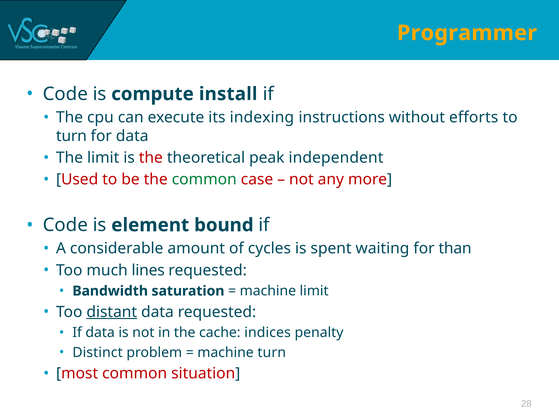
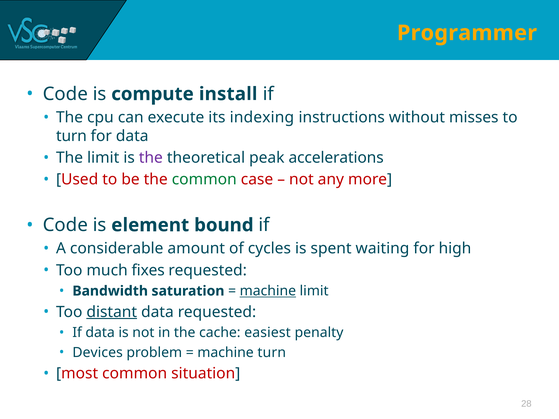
efforts: efforts -> misses (474, 117)
the colour: red -> purple (151, 158)
independent: independent -> accelerations (336, 158)
than: than -> high (455, 249)
lines: lines -> fixes (148, 270)
machine underline: none -> present (268, 291)
indices: indices -> easiest (268, 333)
Distinct: Distinct -> Devices (98, 353)
